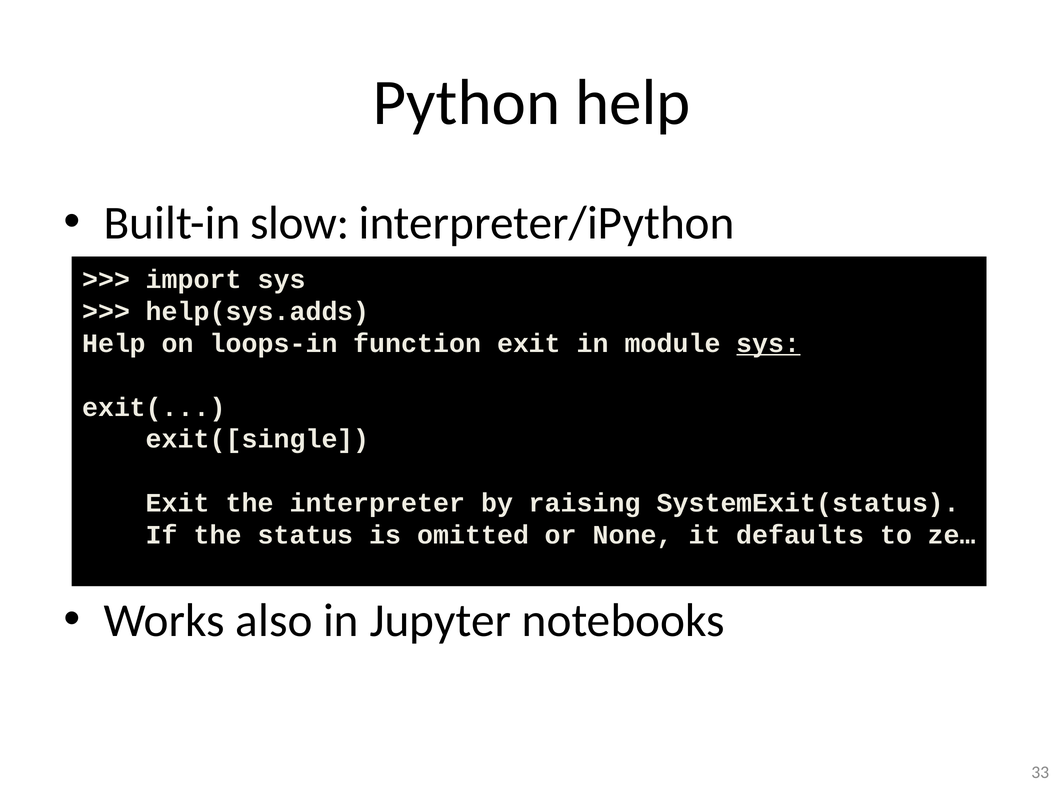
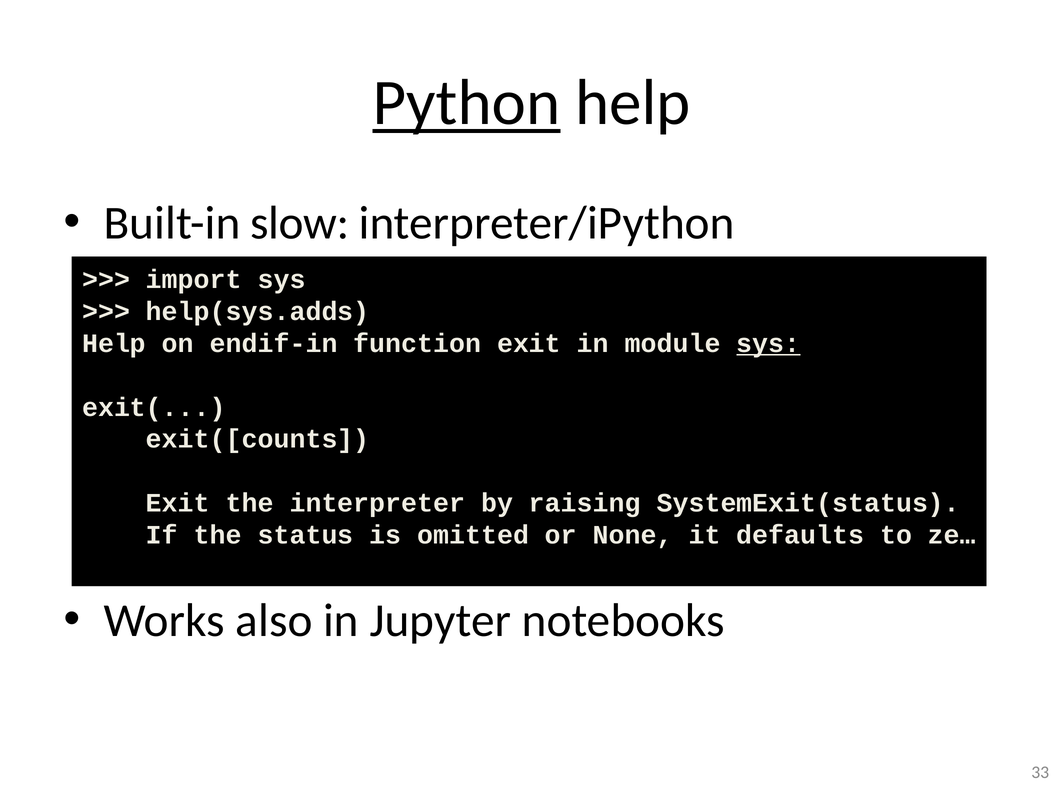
Python underline: none -> present (466, 103)
loops-in: loops-in -> endif-in (274, 343)
exit([single: exit([single -> exit([counts (258, 439)
